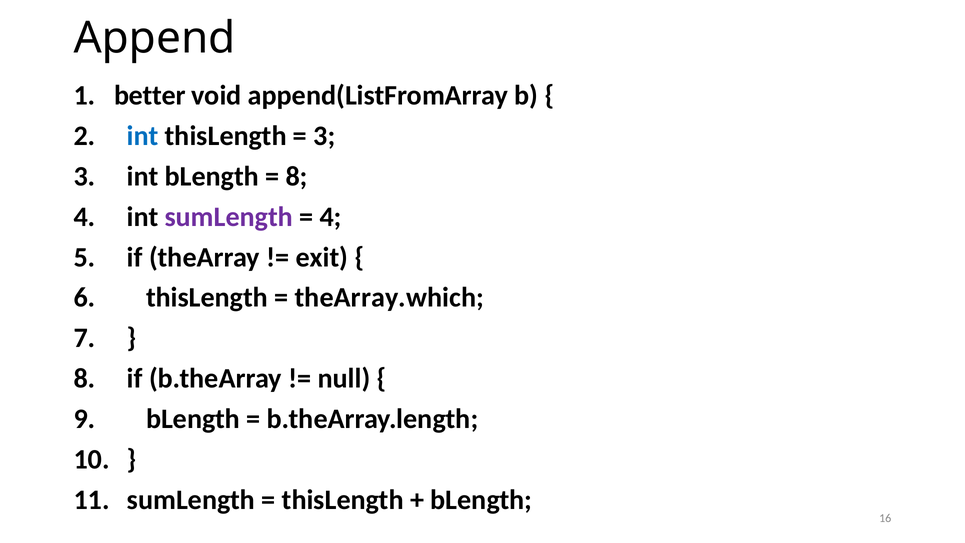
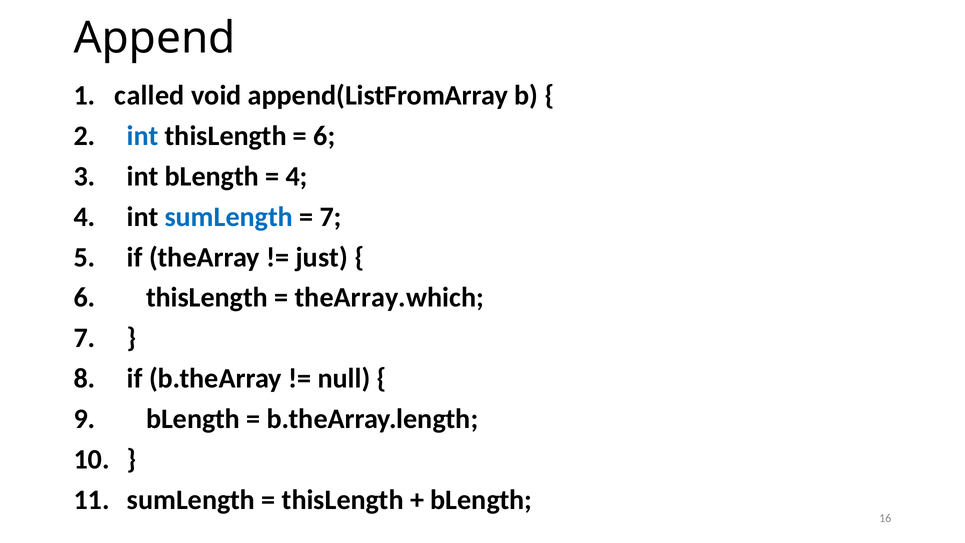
better: better -> called (150, 96)
3: 3 -> 6 (324, 136)
8: 8 -> 4 (297, 176)
sumLength colour: purple -> blue (229, 217)
4: 4 -> 7 (331, 217)
exit: exit -> just (322, 257)
